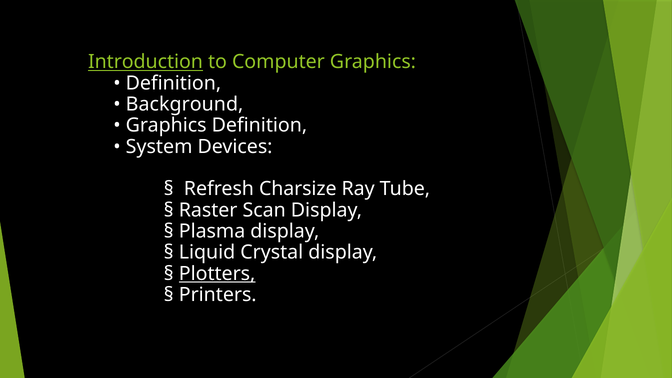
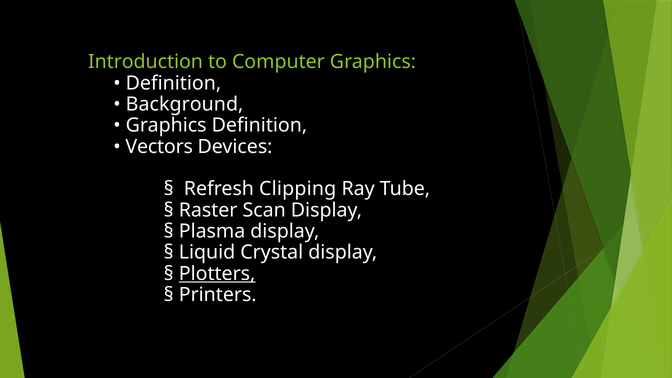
Introduction underline: present -> none (146, 62)
System: System -> Vectors (159, 147)
Charsize: Charsize -> Clipping (298, 189)
